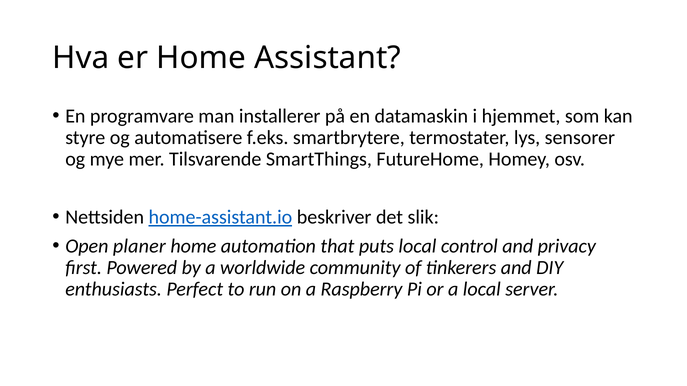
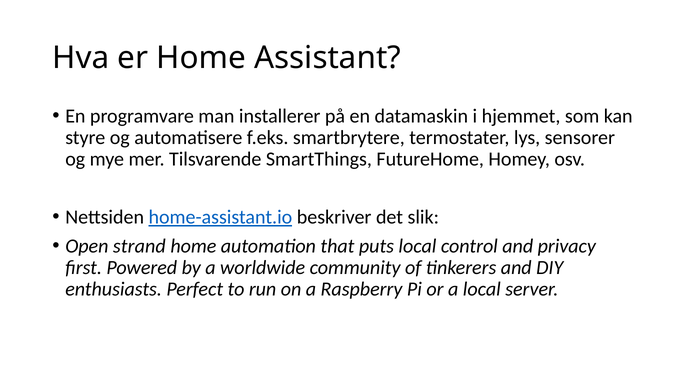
planer: planer -> strand (139, 246)
